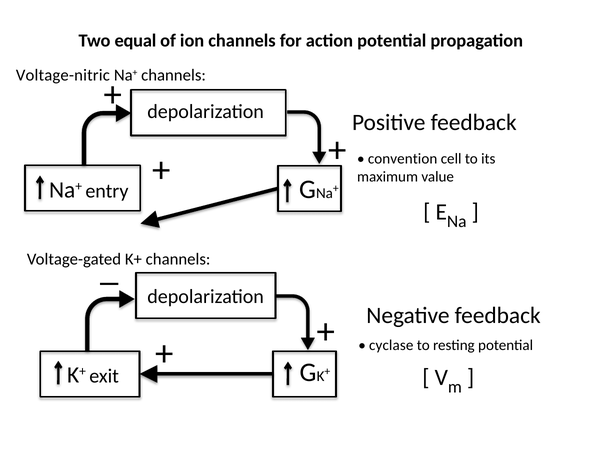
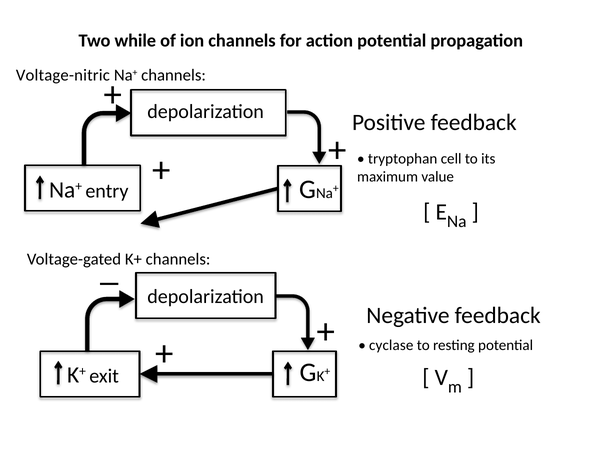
equal: equal -> while (135, 41)
convention: convention -> tryptophan (403, 158)
